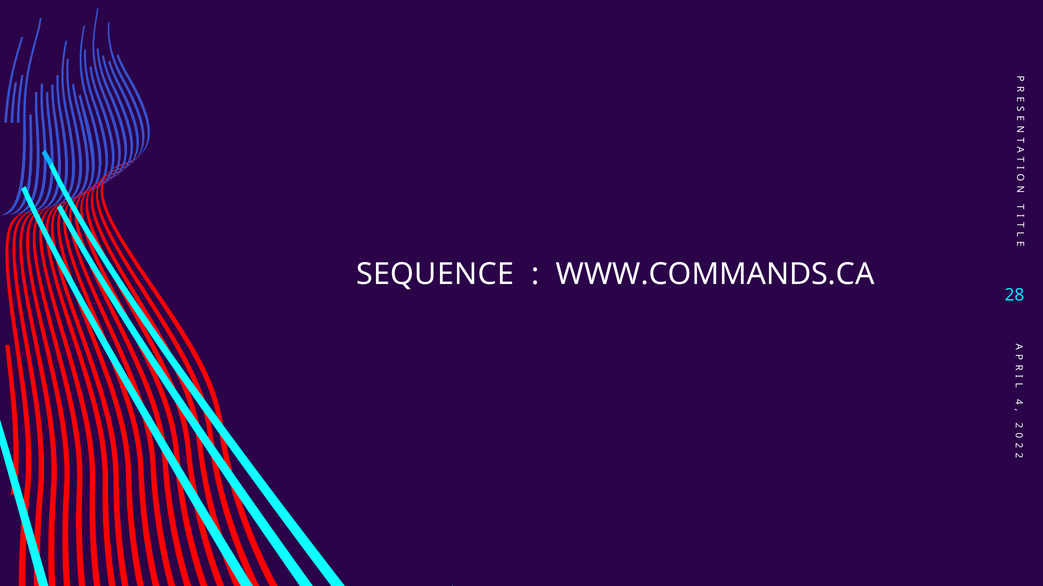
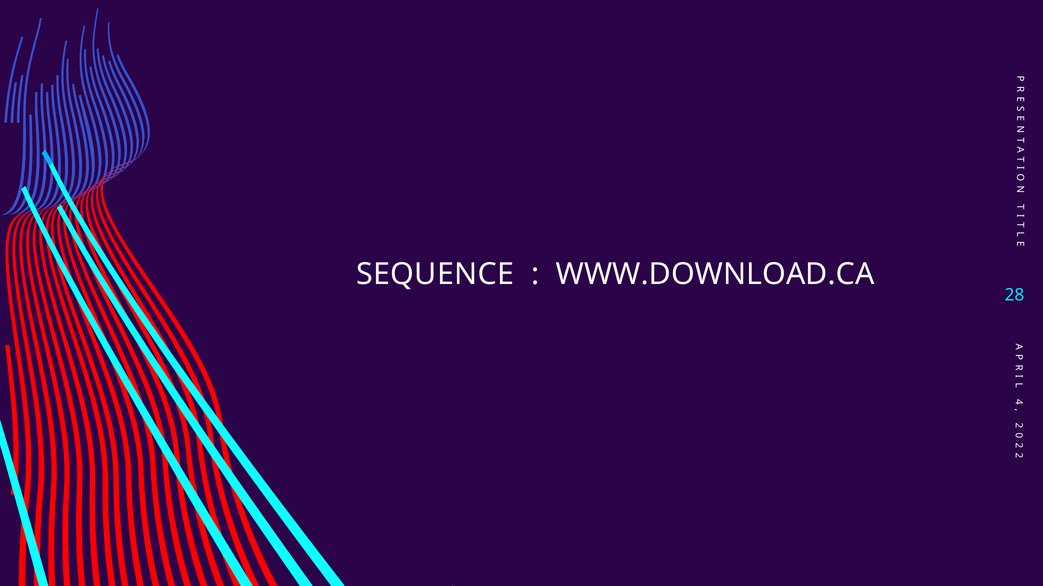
WWW.COMMANDS.CA: WWW.COMMANDS.CA -> WWW.DOWNLOAD.CA (715, 275)
